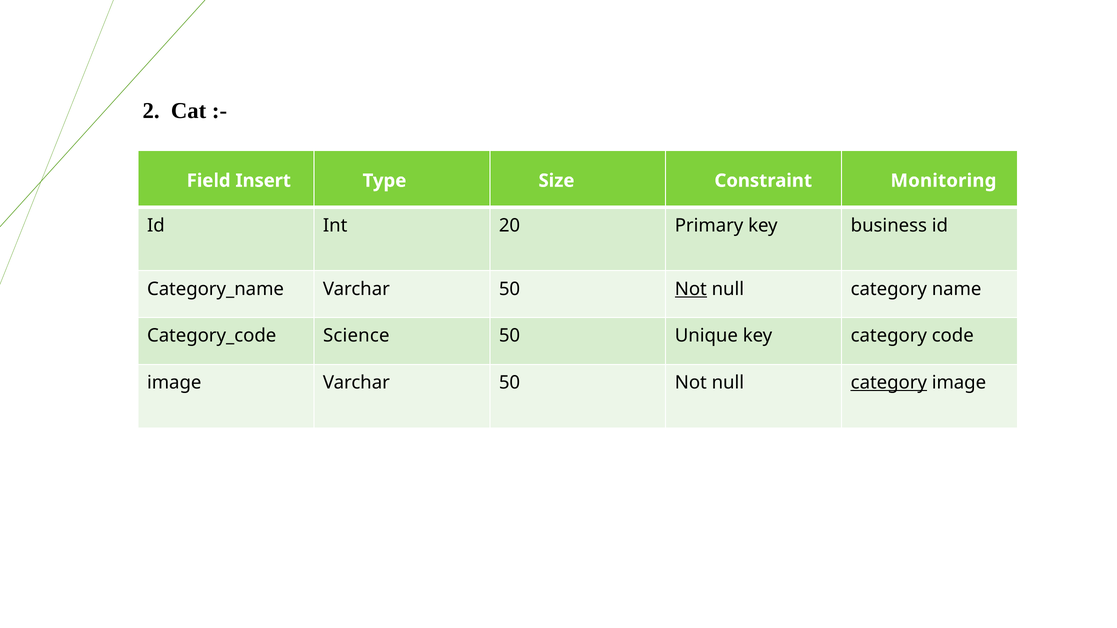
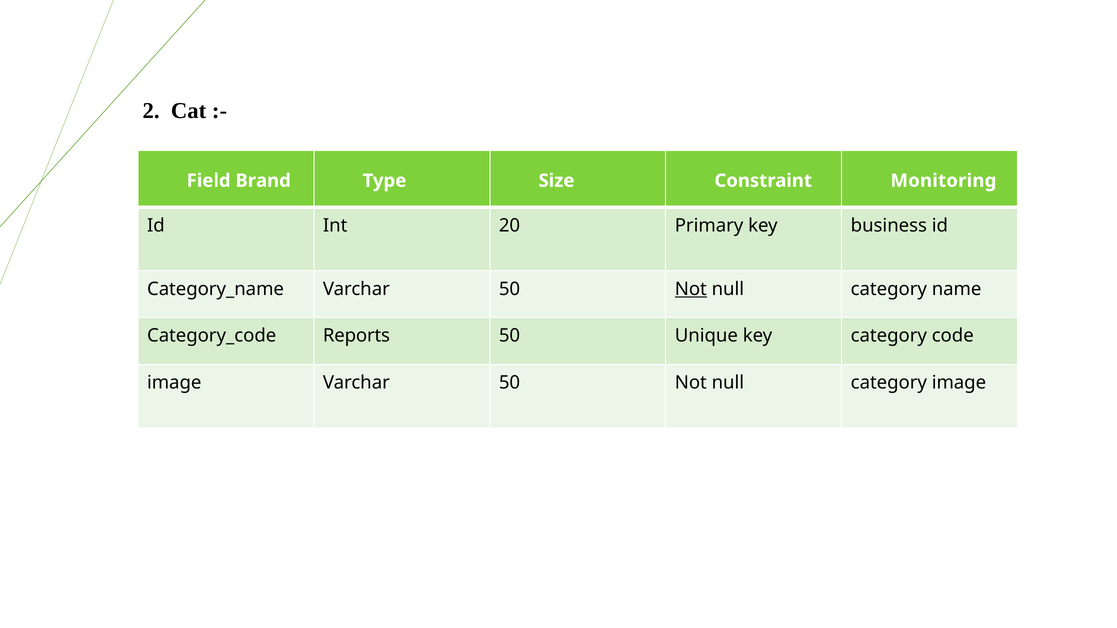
Insert: Insert -> Brand (263, 181)
Science: Science -> Reports (356, 336)
category underline: present -> none (889, 383)
